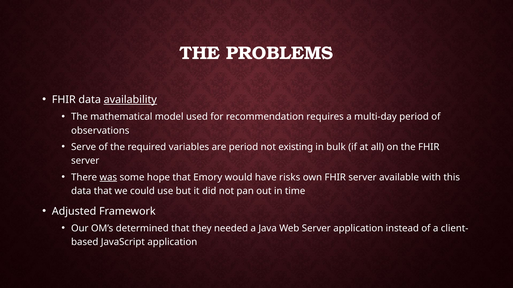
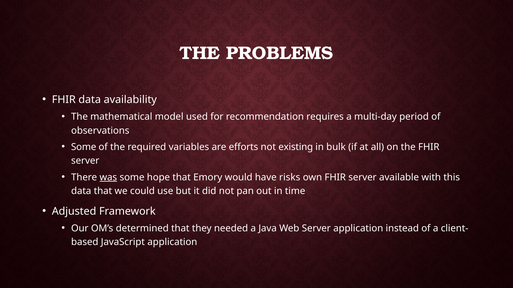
availability underline: present -> none (130, 100)
Serve: Serve -> Some (84, 147)
are period: period -> efforts (244, 147)
